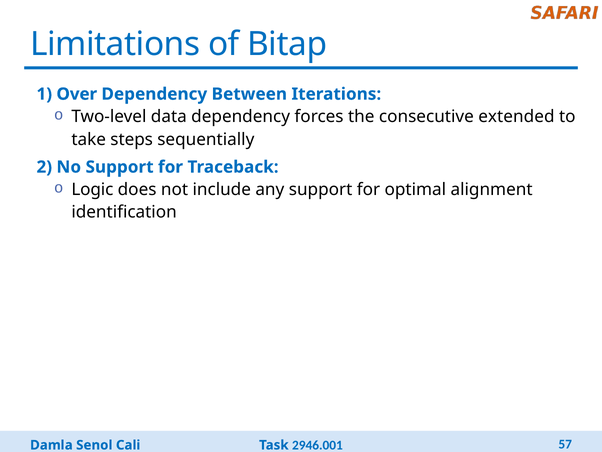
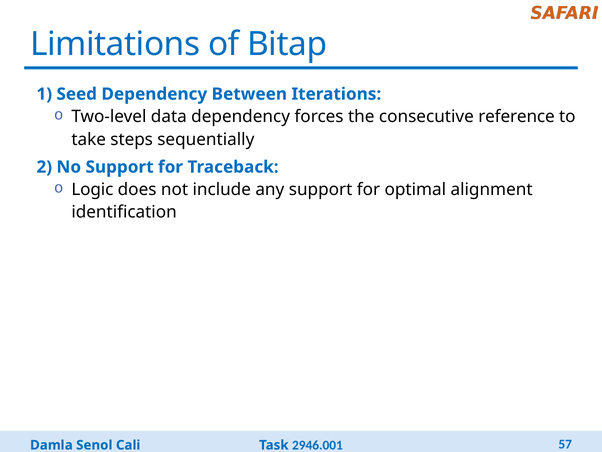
Over: Over -> Seed (77, 94)
extended: extended -> reference (516, 117)
